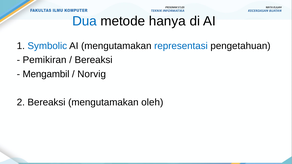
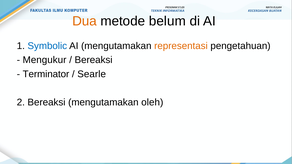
Dua colour: blue -> orange (84, 21)
hanya: hanya -> belum (167, 21)
representasi colour: blue -> orange (181, 46)
Pemikiran: Pemikiran -> Mengukur (45, 60)
Mengambil: Mengambil -> Terminator (46, 74)
Norvig: Norvig -> Searle (92, 74)
